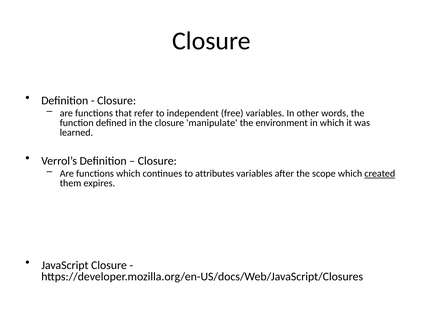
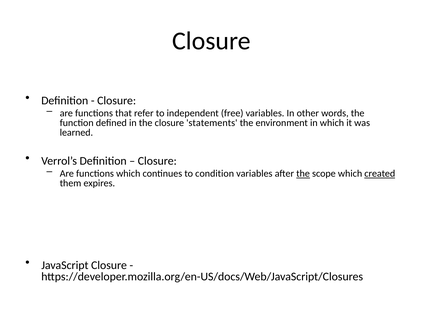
manipulate: manipulate -> statements (212, 123)
attributes: attributes -> condition (215, 174)
the underline: none -> present (303, 174)
